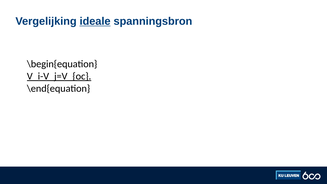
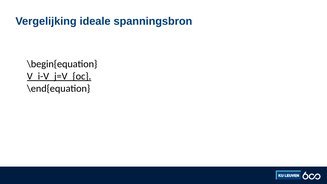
ideale underline: present -> none (95, 21)
